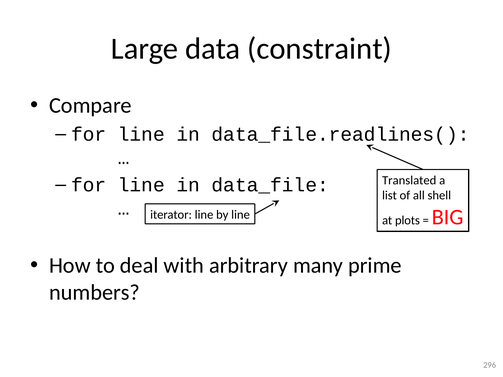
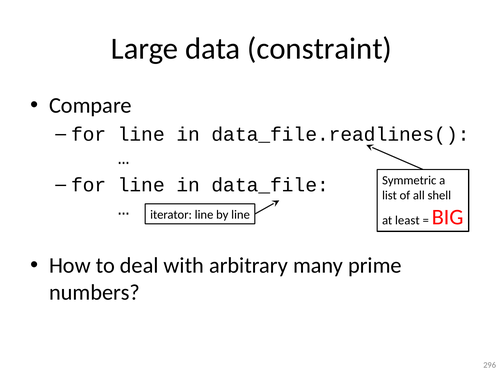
Translated: Translated -> Symmetric (409, 180)
plots: plots -> least (407, 220)
